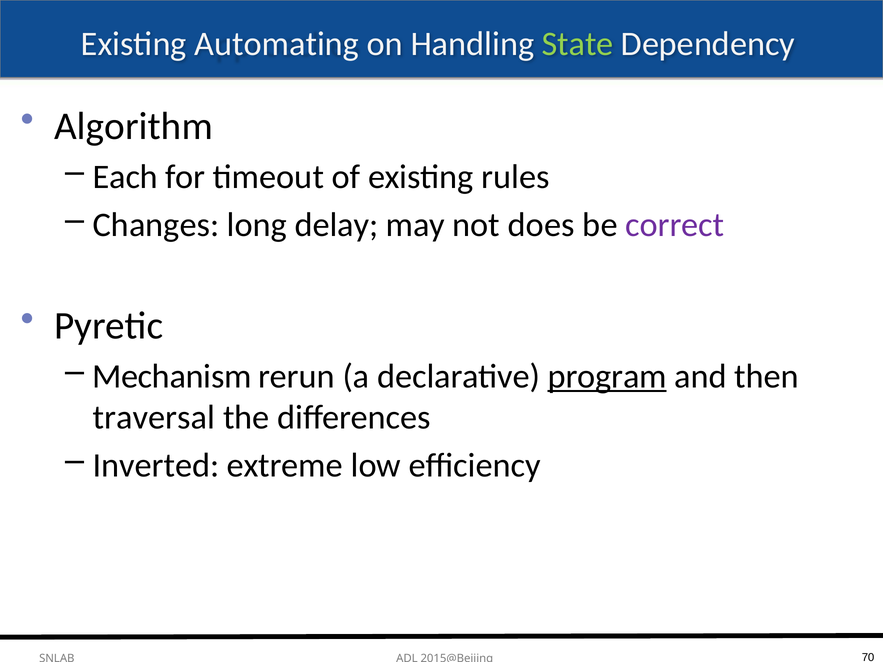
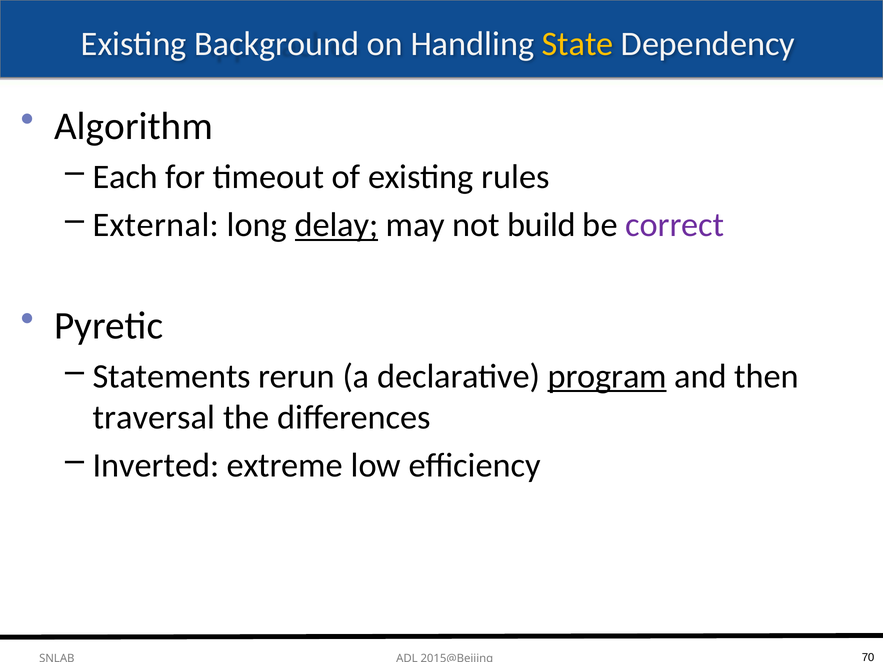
Automating: Automating -> Background (277, 44)
State colour: light green -> yellow (578, 44)
Changes: Changes -> External (156, 225)
delay underline: none -> present (337, 225)
does: does -> build (541, 225)
Mechanism: Mechanism -> Statements (172, 376)
